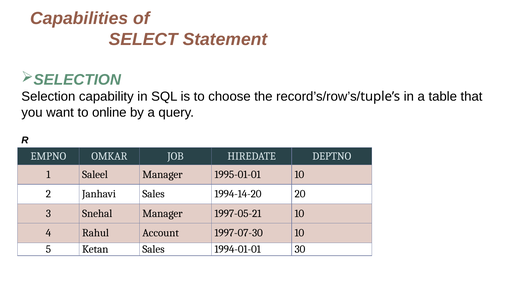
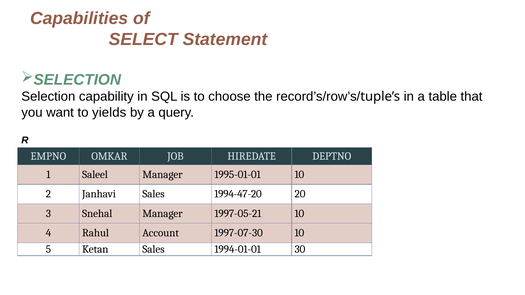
online: online -> yields (109, 112)
1994-14-20: 1994-14-20 -> 1994-47-20 (238, 194)
